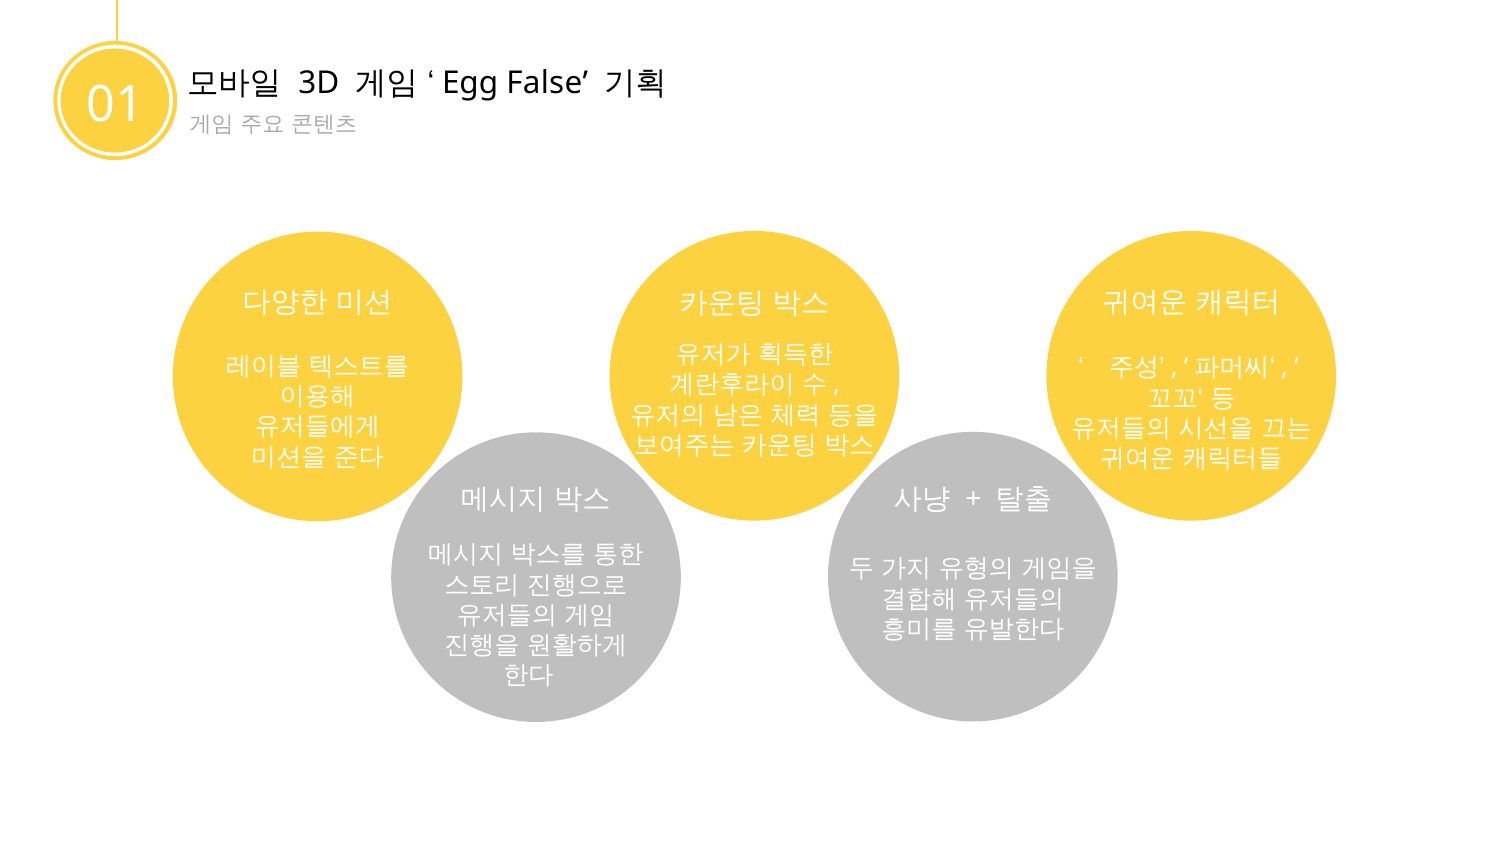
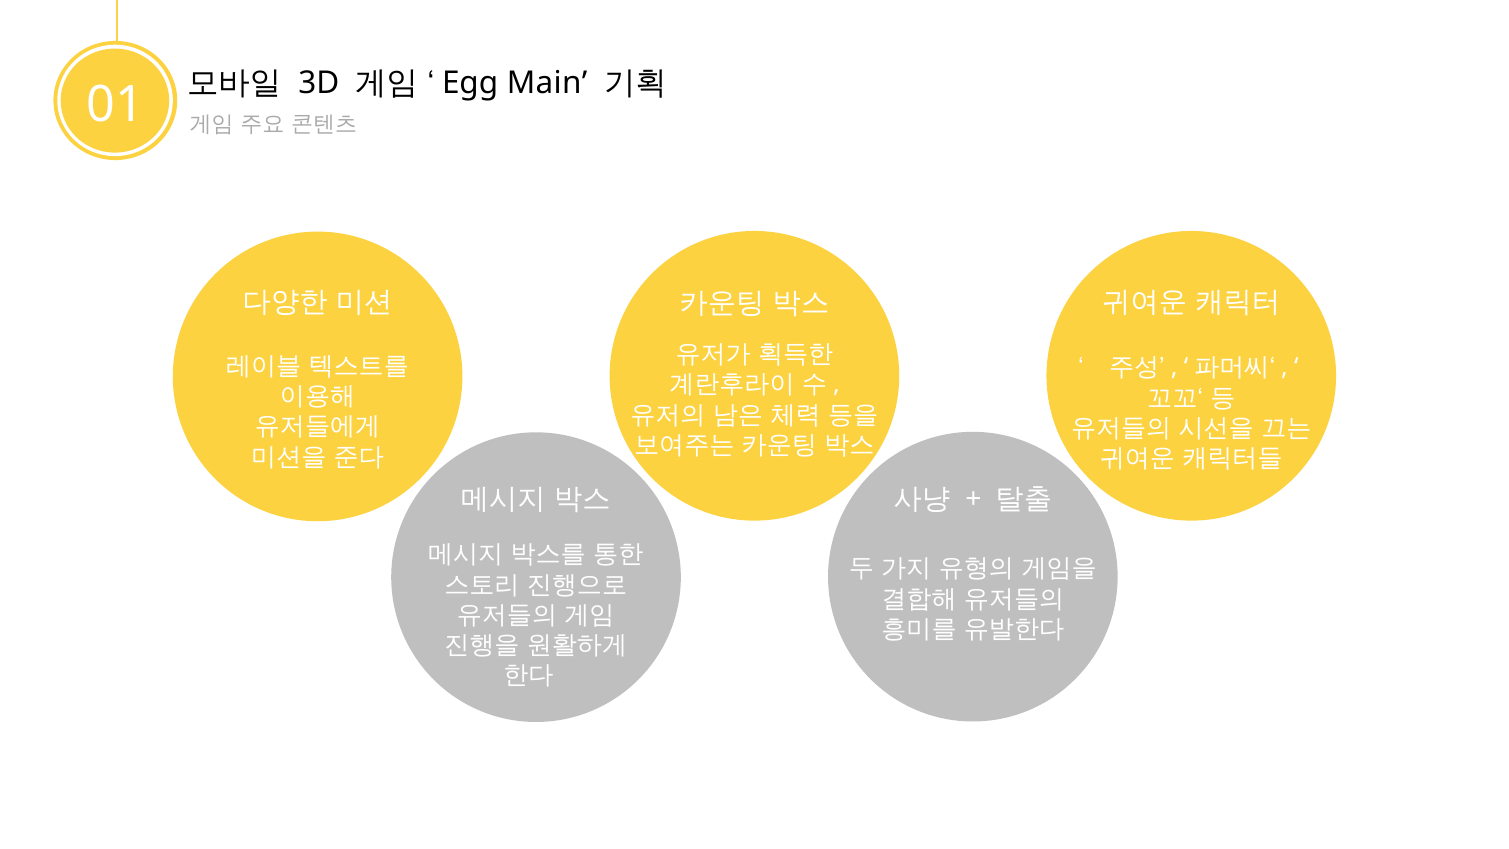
False: False -> Main (547, 83)
